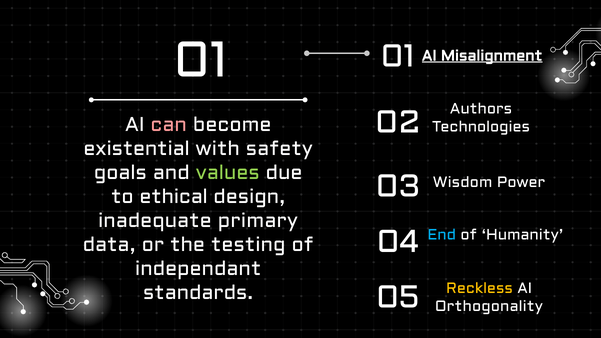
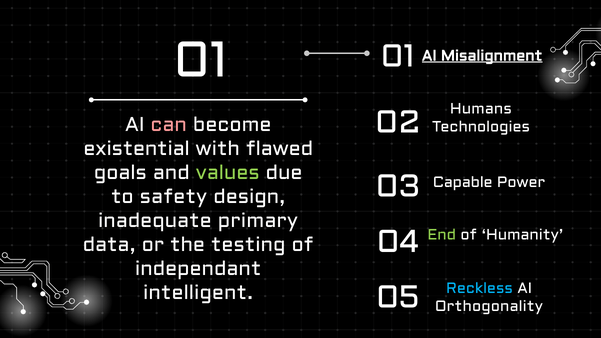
Authors: Authors -> Humans (481, 109)
safety: safety -> flawed (279, 148)
Wisdom: Wisdom -> Capable (463, 182)
ethical: ethical -> safety (173, 197)
End colour: light blue -> light green (442, 235)
Reckless colour: yellow -> light blue (479, 288)
standards: standards -> intelligent (198, 293)
